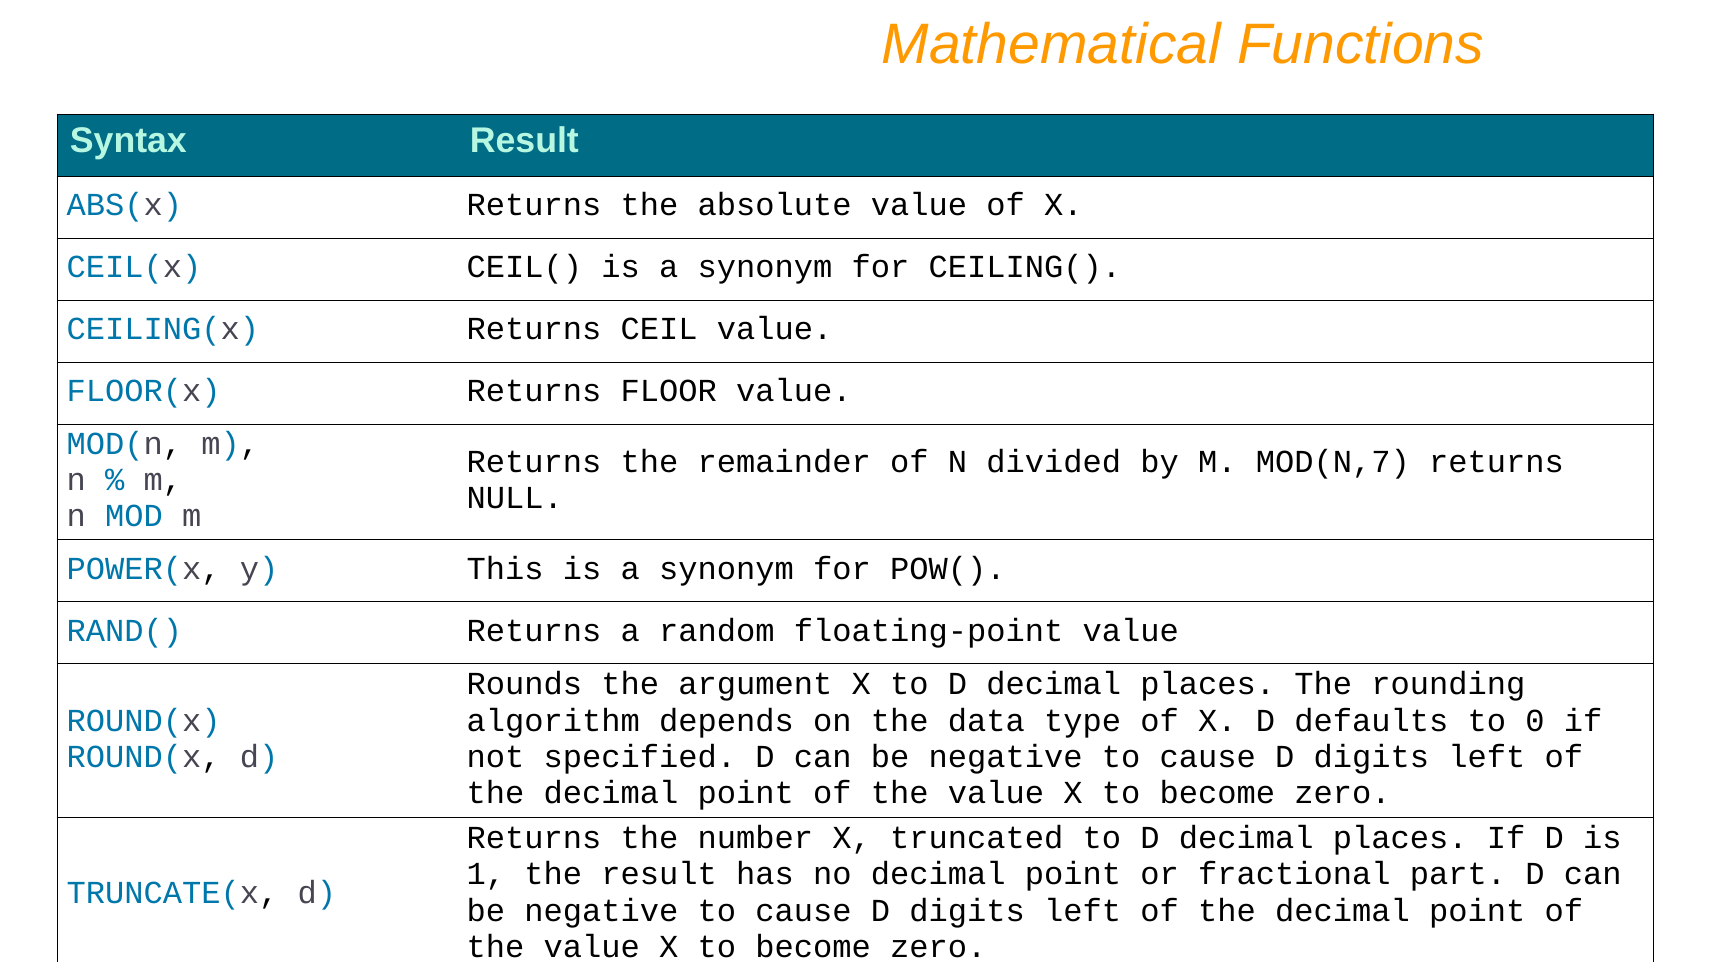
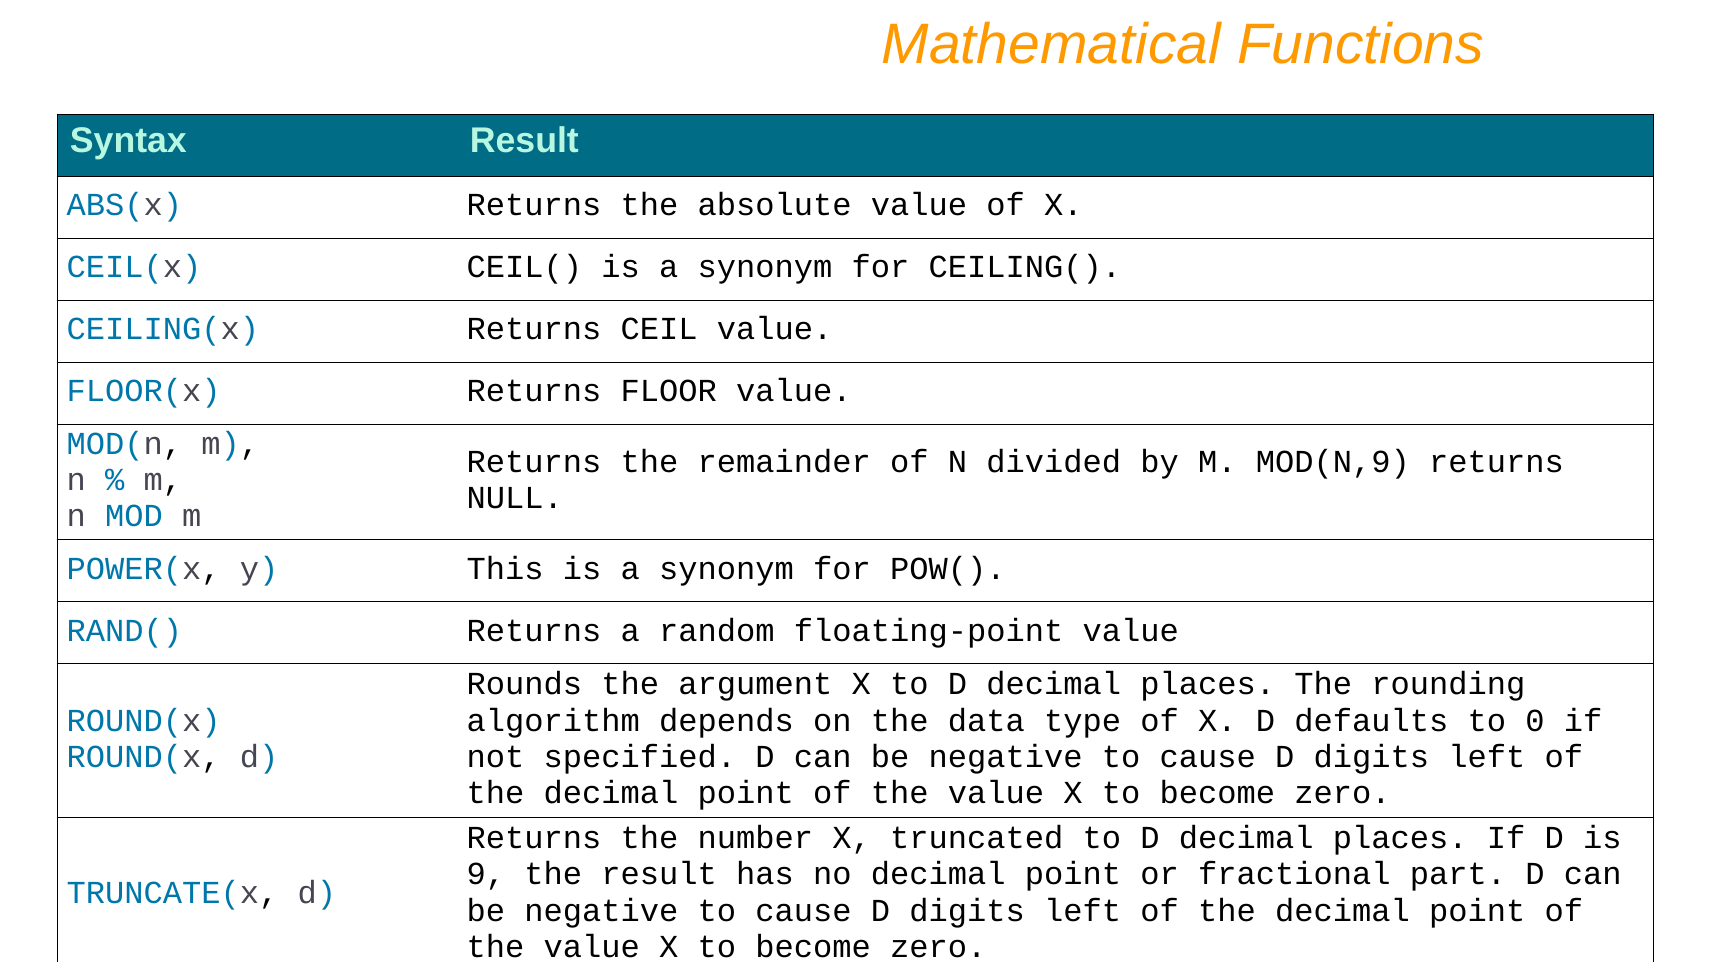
MOD(N,7: MOD(N,7 -> MOD(N,9 (1333, 462)
1: 1 -> 9 (486, 875)
